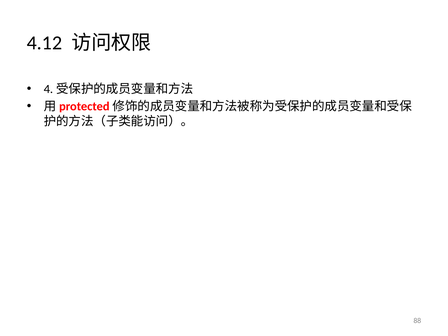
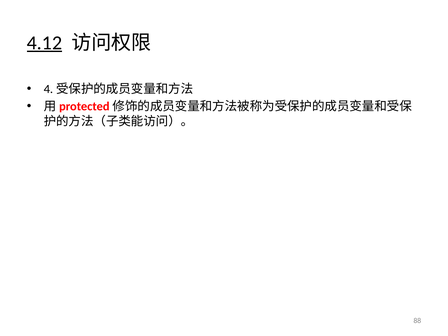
4.12 underline: none -> present (45, 43)
